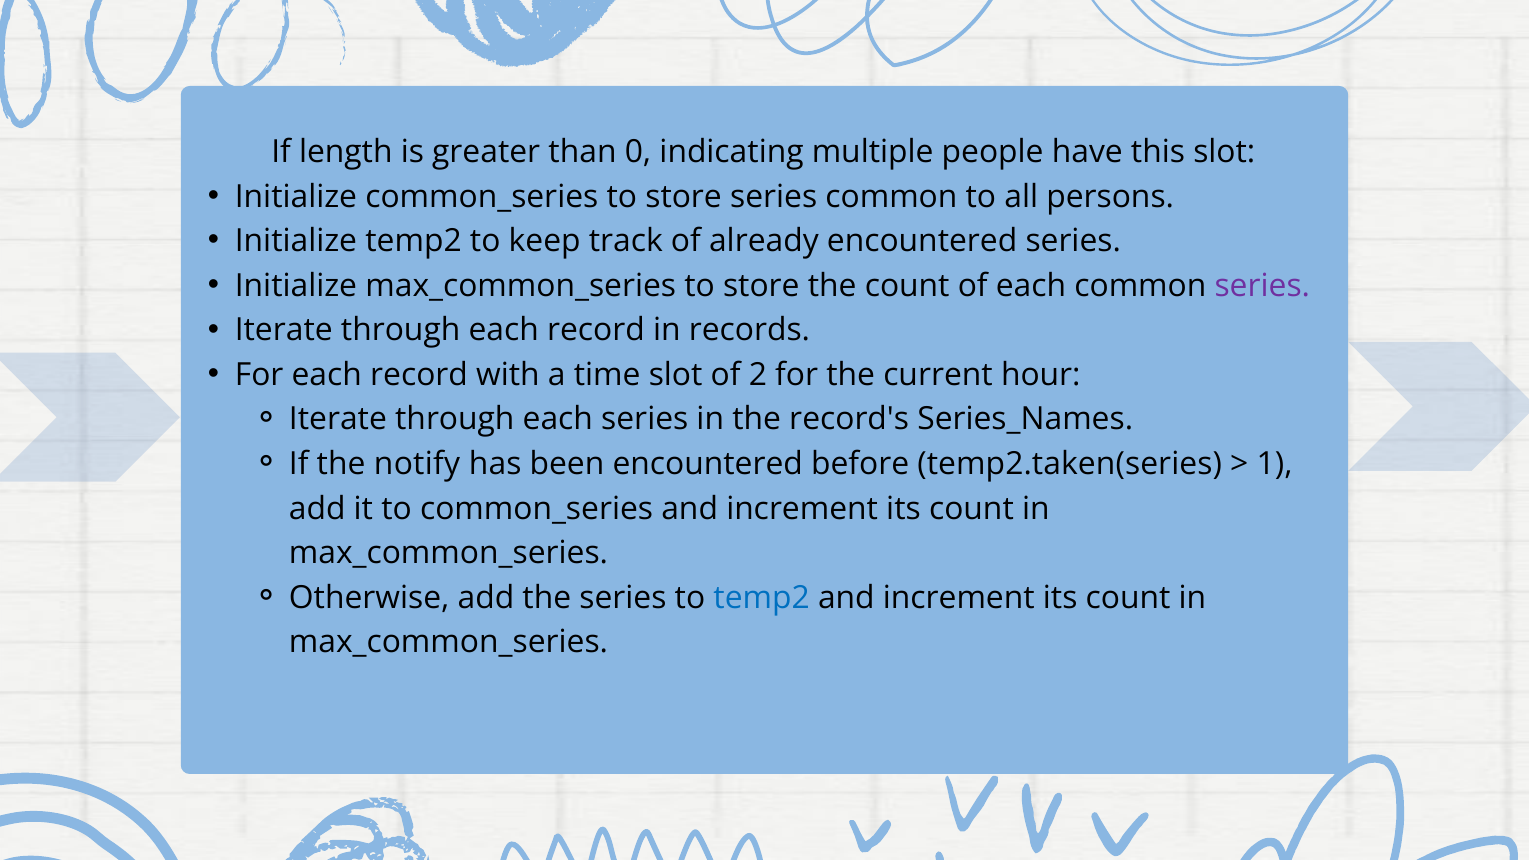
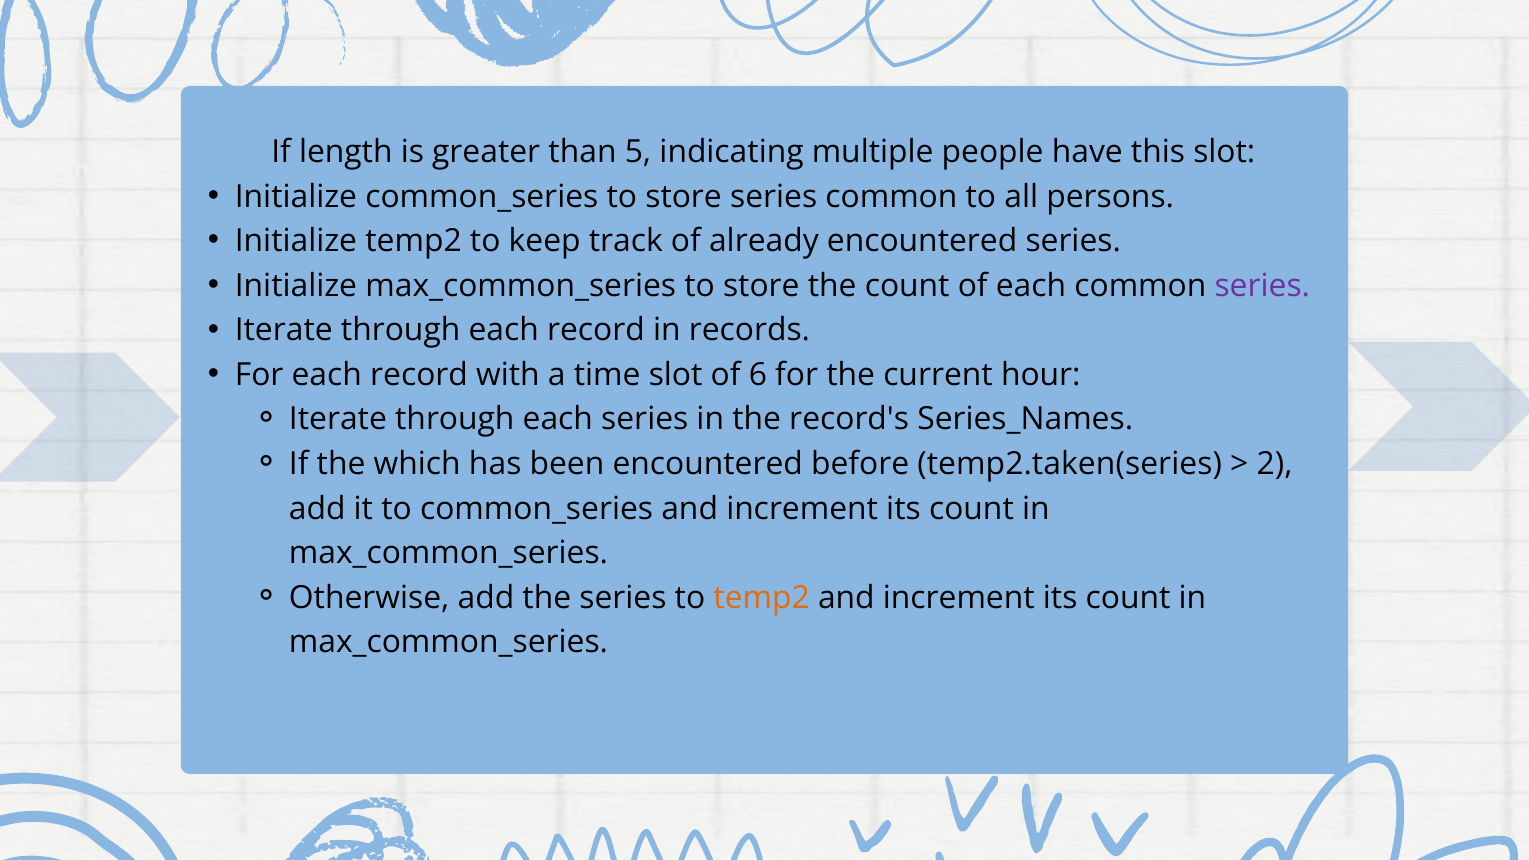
0: 0 -> 5 (638, 152)
2: 2 -> 6 (758, 375)
notify: notify -> which (417, 464)
1: 1 -> 2 (1275, 464)
temp2 colour: blue -> orange (762, 598)
